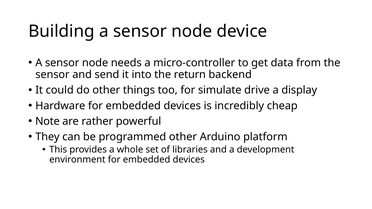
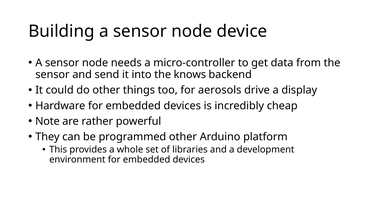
return: return -> knows (190, 75)
simulate: simulate -> aerosols (220, 90)
